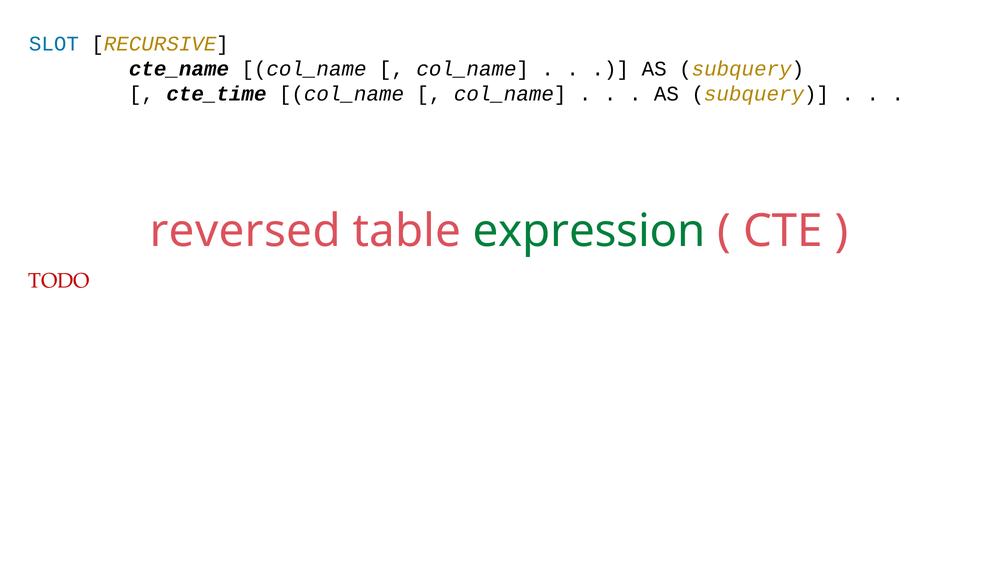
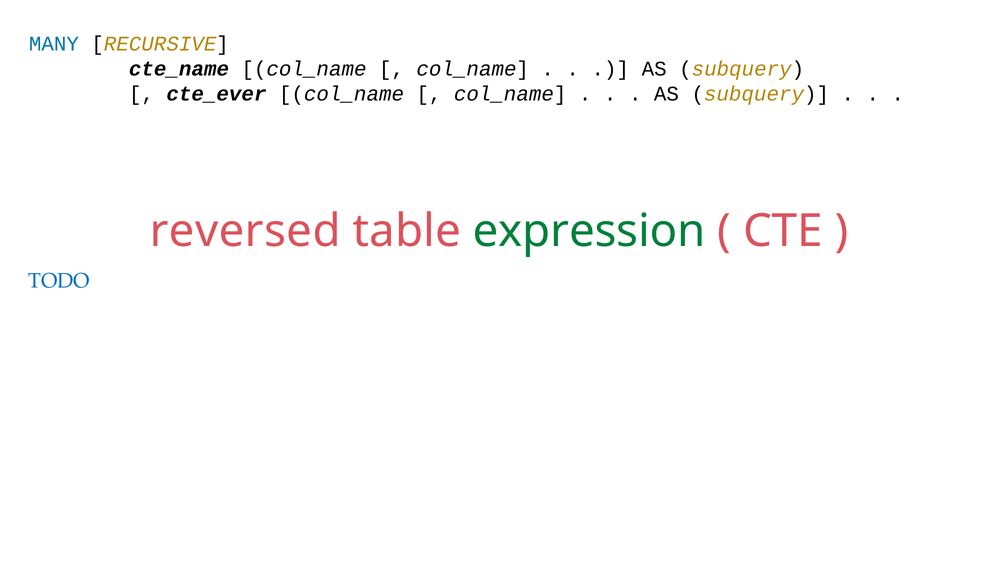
SLOT: SLOT -> MANY (54, 44)
cte_time: cte_time -> cte_ever (216, 94)
TODO colour: red -> blue (59, 281)
